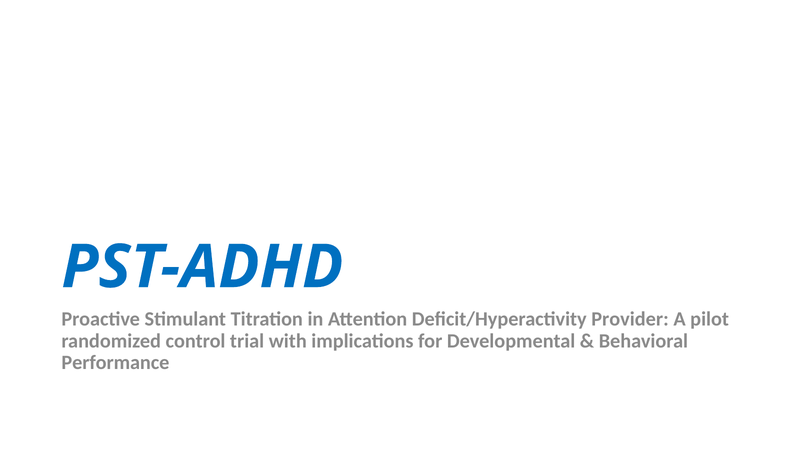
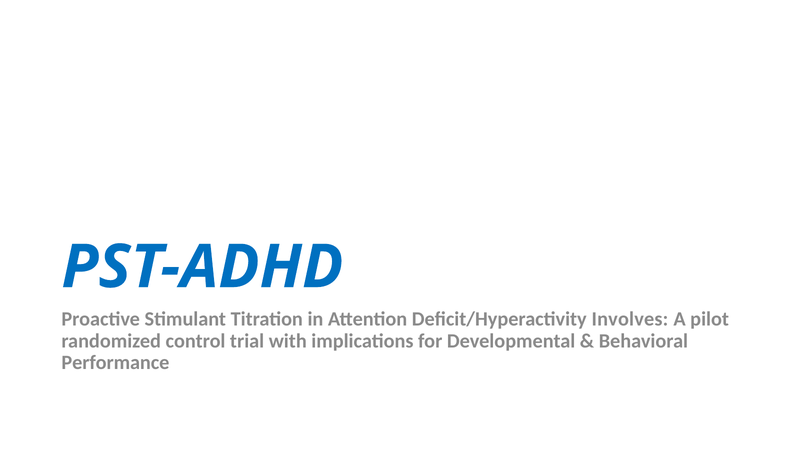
Provider: Provider -> Involves (630, 319)
